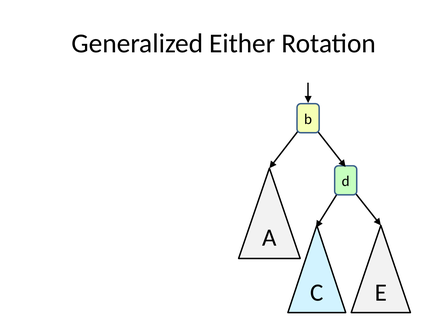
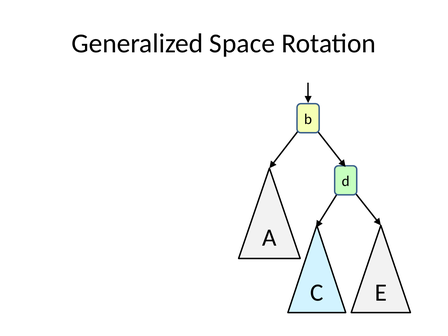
Either: Either -> Space (242, 43)
